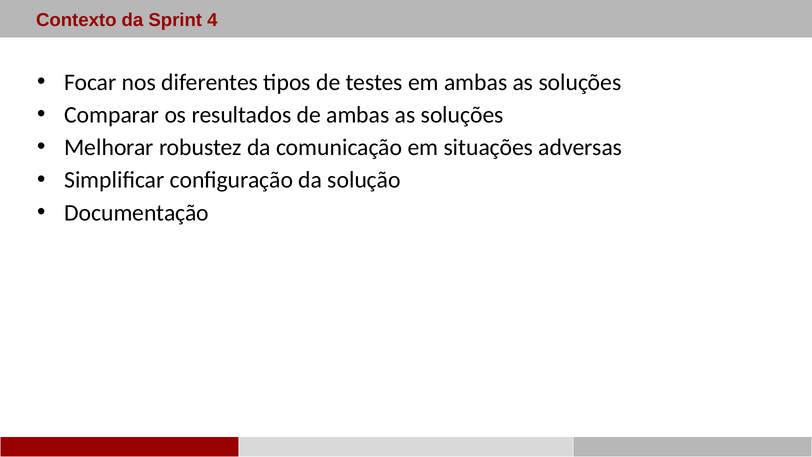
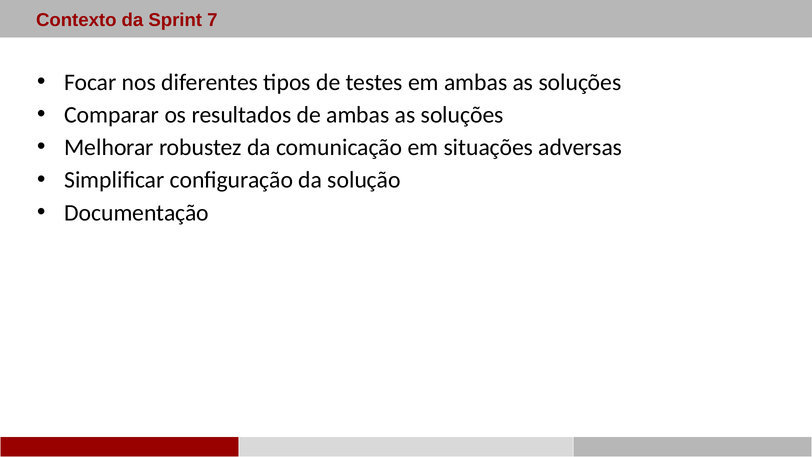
4: 4 -> 7 (212, 20)
